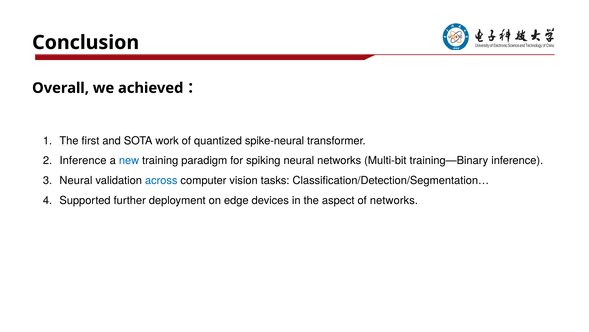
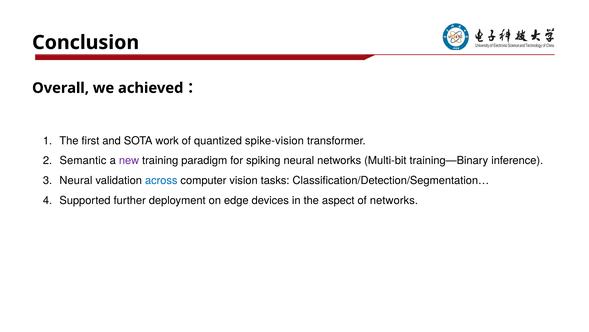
spike-neural: spike-neural -> spike-vision (274, 140)
Inference: Inference -> Semantic (83, 160)
new colour: blue -> purple (129, 160)
